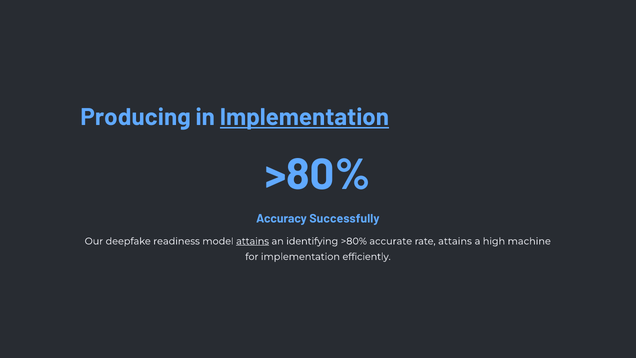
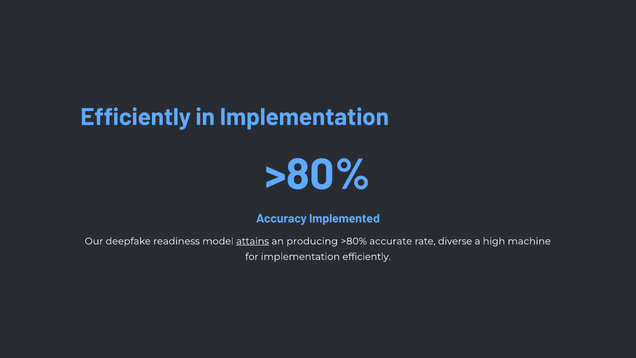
Producing: Producing -> Efficiently (136, 117)
Implementation underline: present -> none (304, 117)
Successfully: Successfully -> Implemented (345, 219)
identifying: identifying -> producing (312, 241)
rate attains: attains -> diverse (455, 241)
